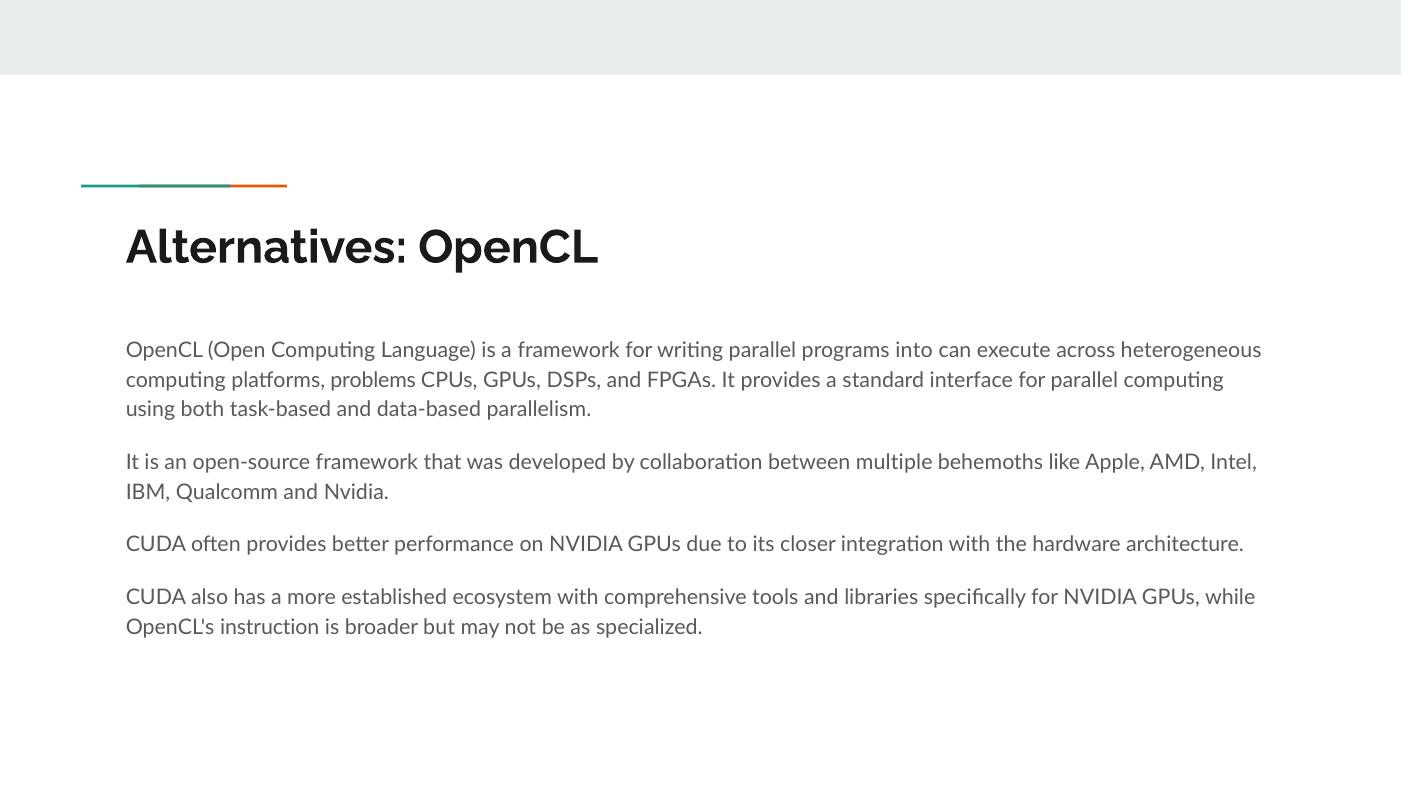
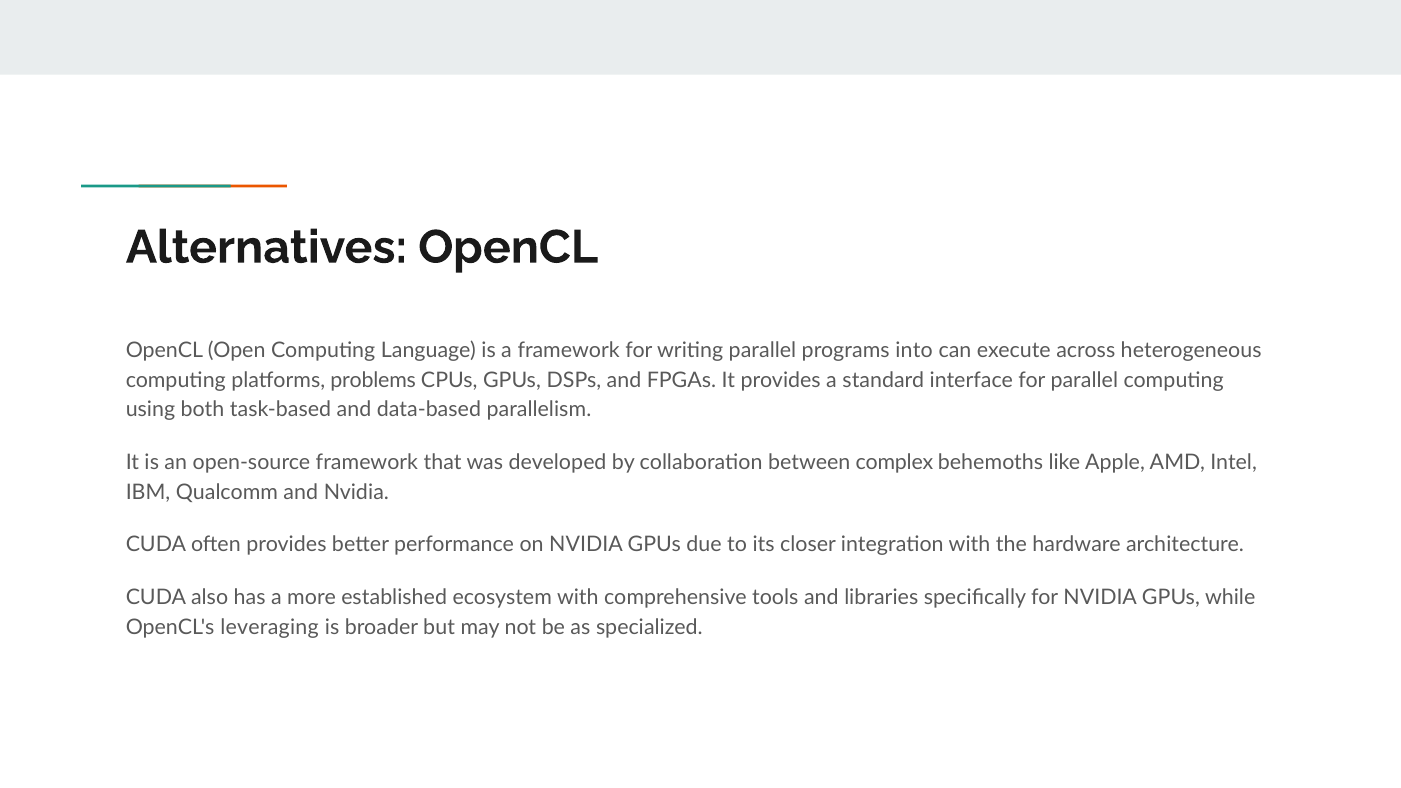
multiple: multiple -> complex (894, 463)
instruction: instruction -> leveraging (270, 627)
